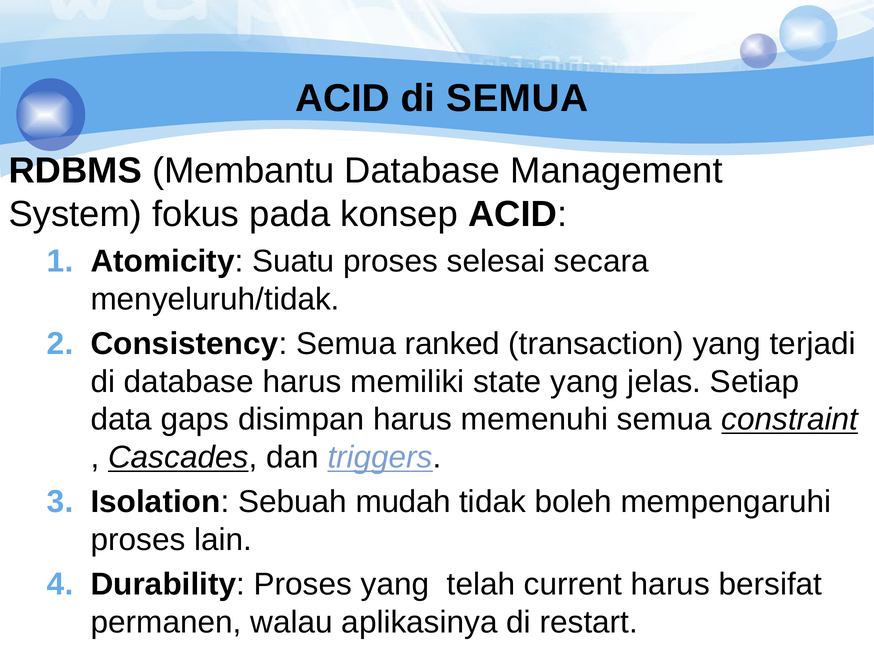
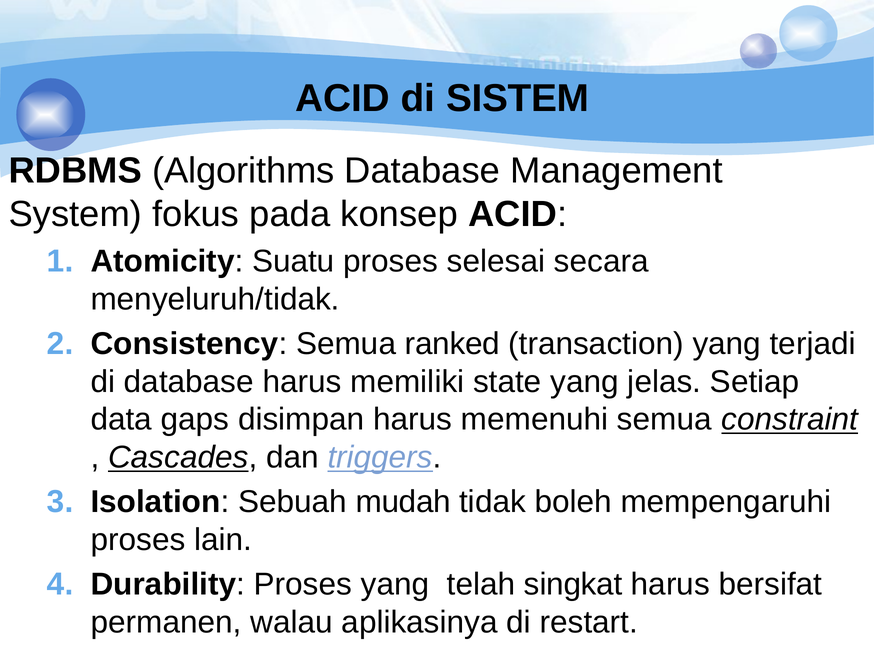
di SEMUA: SEMUA -> SISTEM (518, 99)
Membantu: Membantu -> Algorithms (243, 171)
current: current -> singkat (573, 585)
